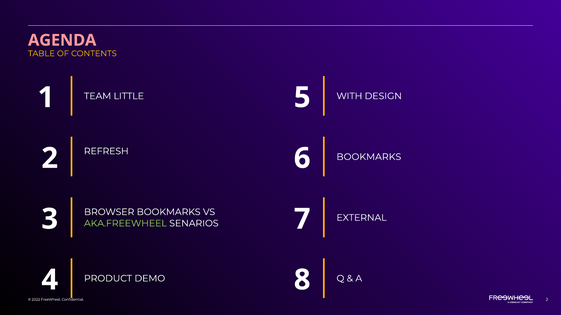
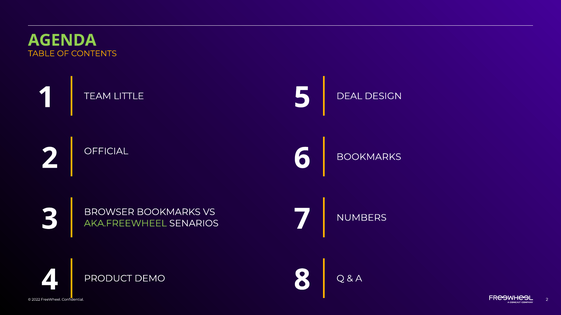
AGENDA colour: pink -> light green (62, 40)
WITH: WITH -> DEAL (349, 96)
REFRESH: REFRESH -> OFFICIAL (106, 151)
EXTERNAL: EXTERNAL -> NUMBERS (362, 218)
